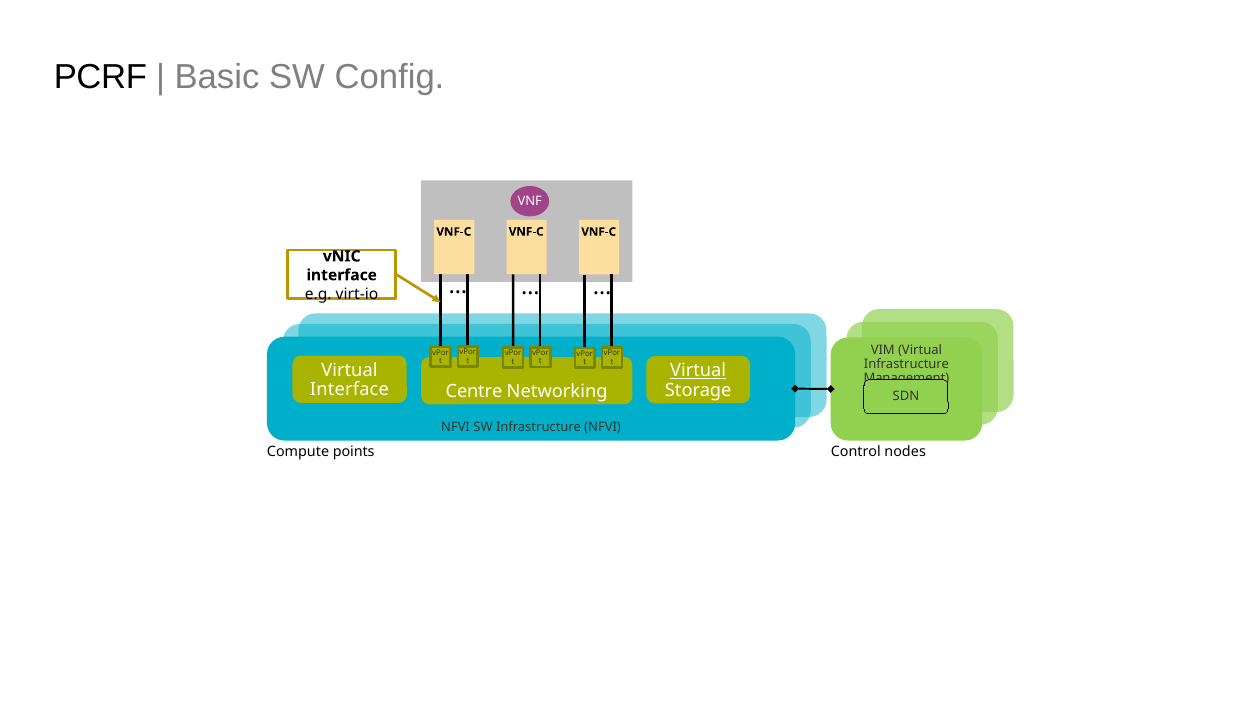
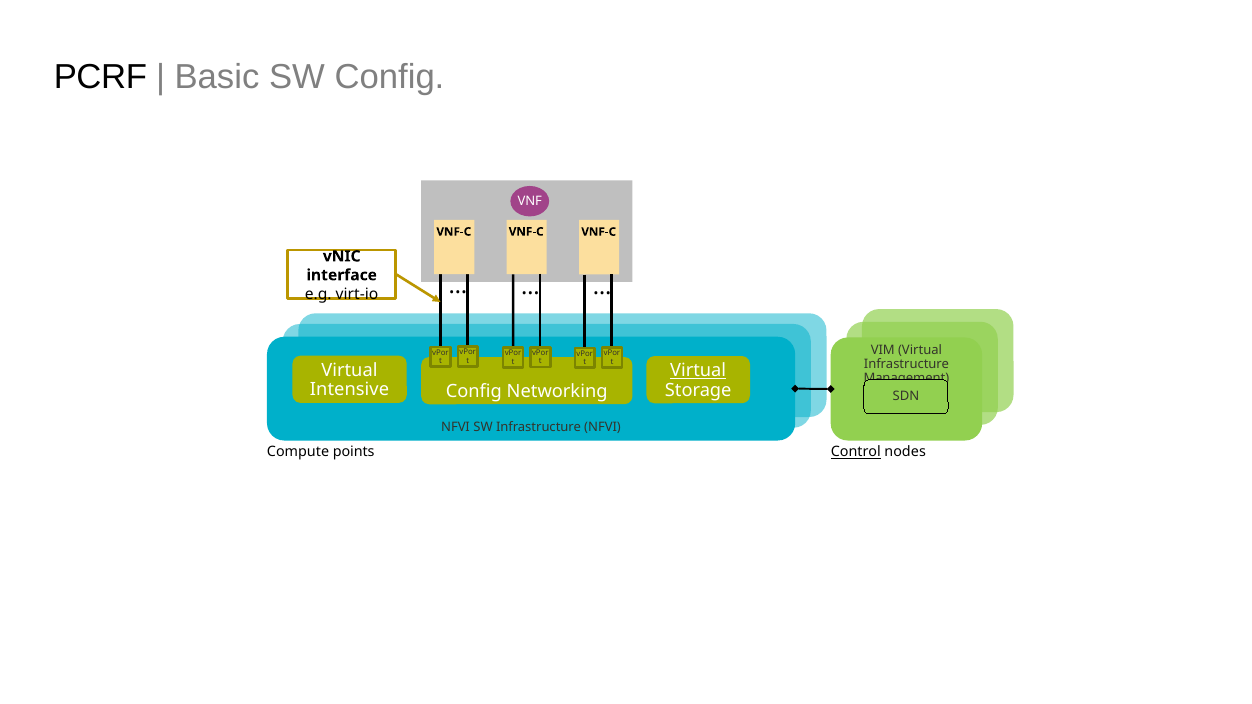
Interface: Interface -> Intensive (350, 390)
Centre: Centre -> Config (474, 391)
Control underline: none -> present (856, 452)
